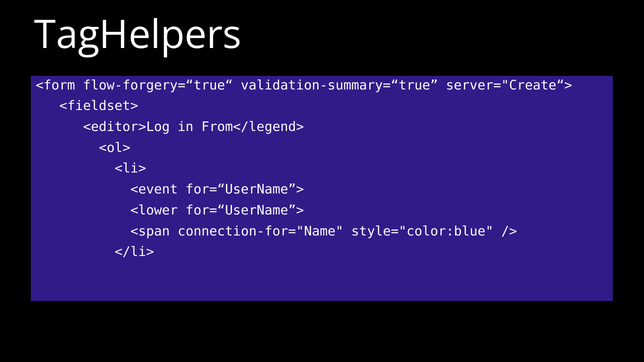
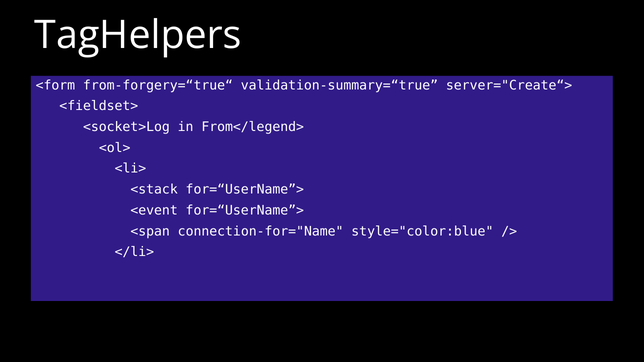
flow-forgery=“true“: flow-forgery=“true“ -> from-forgery=“true“ (158, 85)
<editor>Log: <editor>Log -> <socket>Log (126, 127)
<event: <event -> <stack (154, 190)
<lower: <lower -> <event (154, 211)
